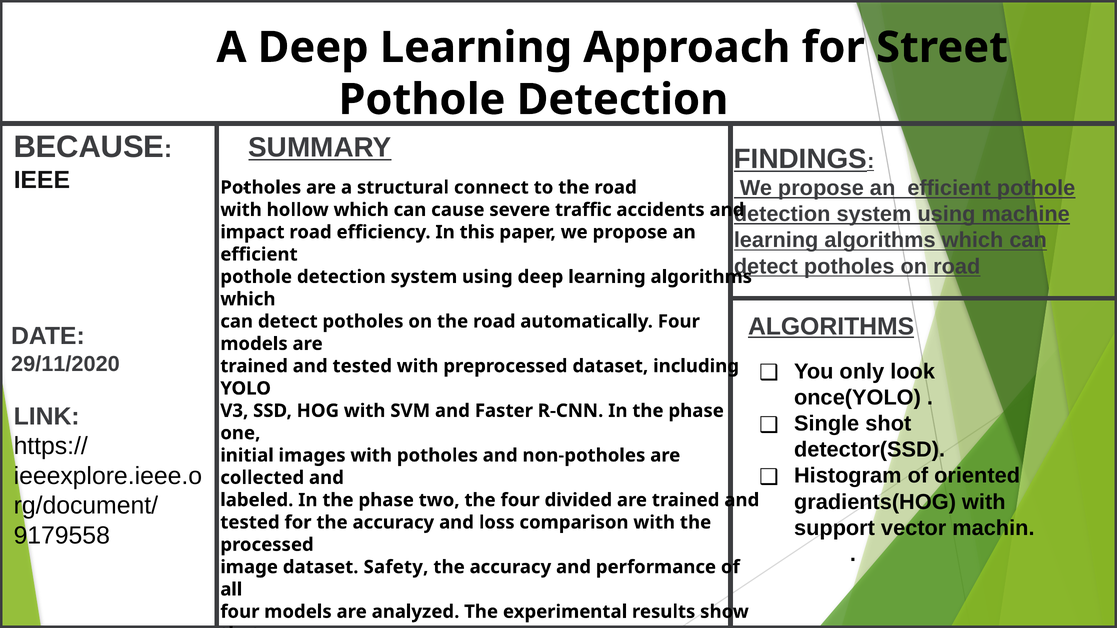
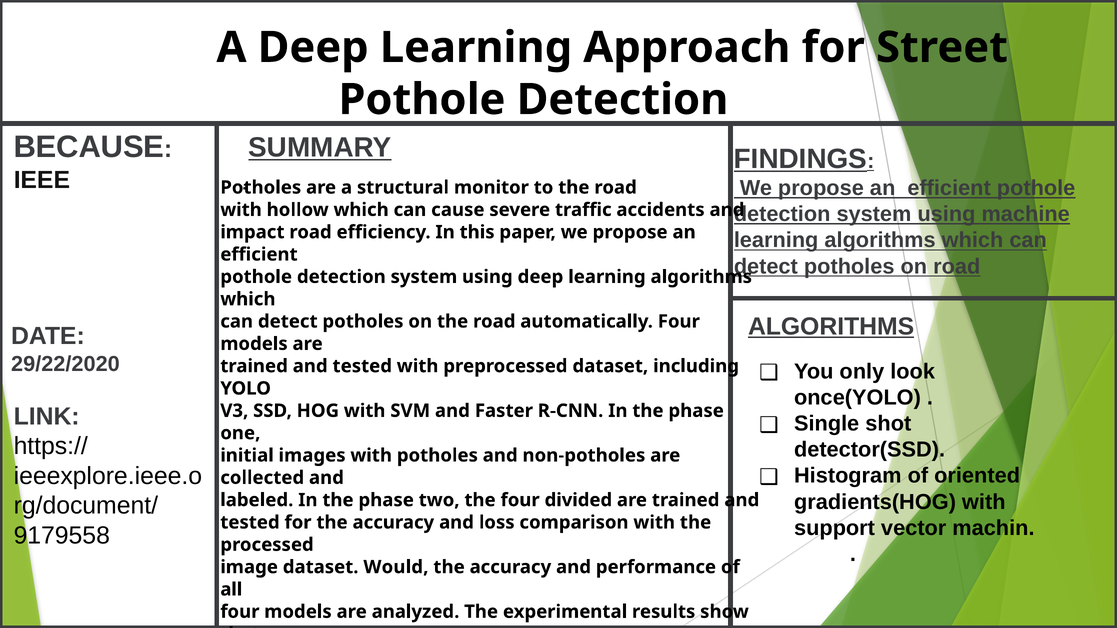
connect: connect -> monitor (491, 188)
29/11/2020: 29/11/2020 -> 29/22/2020 (65, 364)
Safety: Safety -> Would (396, 567)
